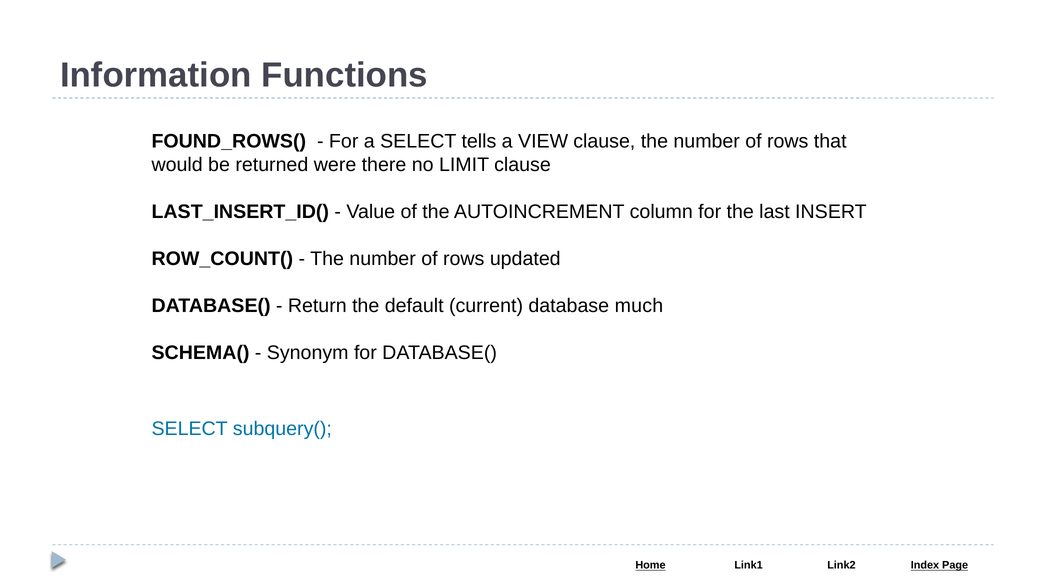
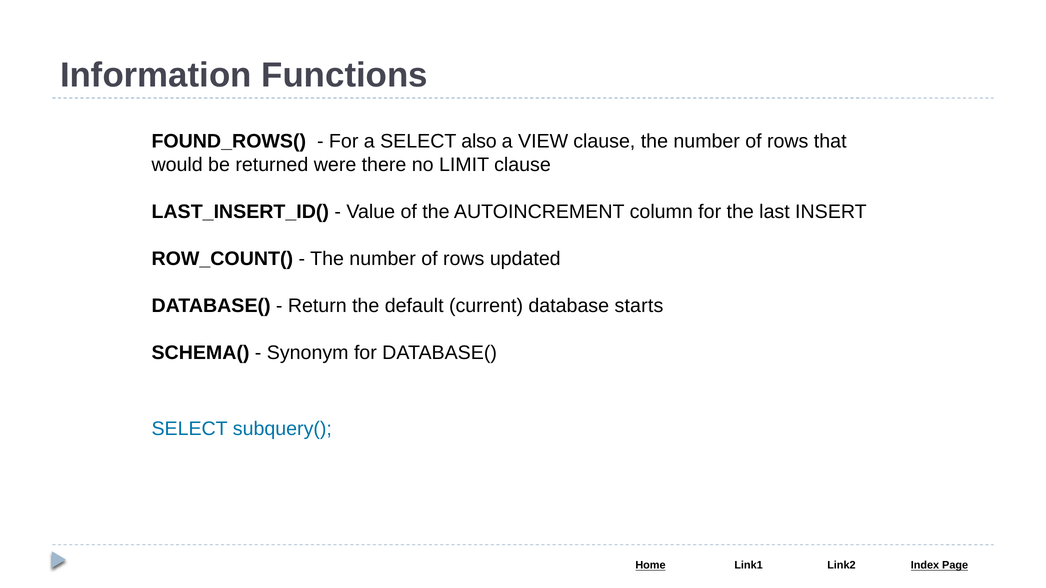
tells: tells -> also (479, 141)
much: much -> starts (639, 306)
